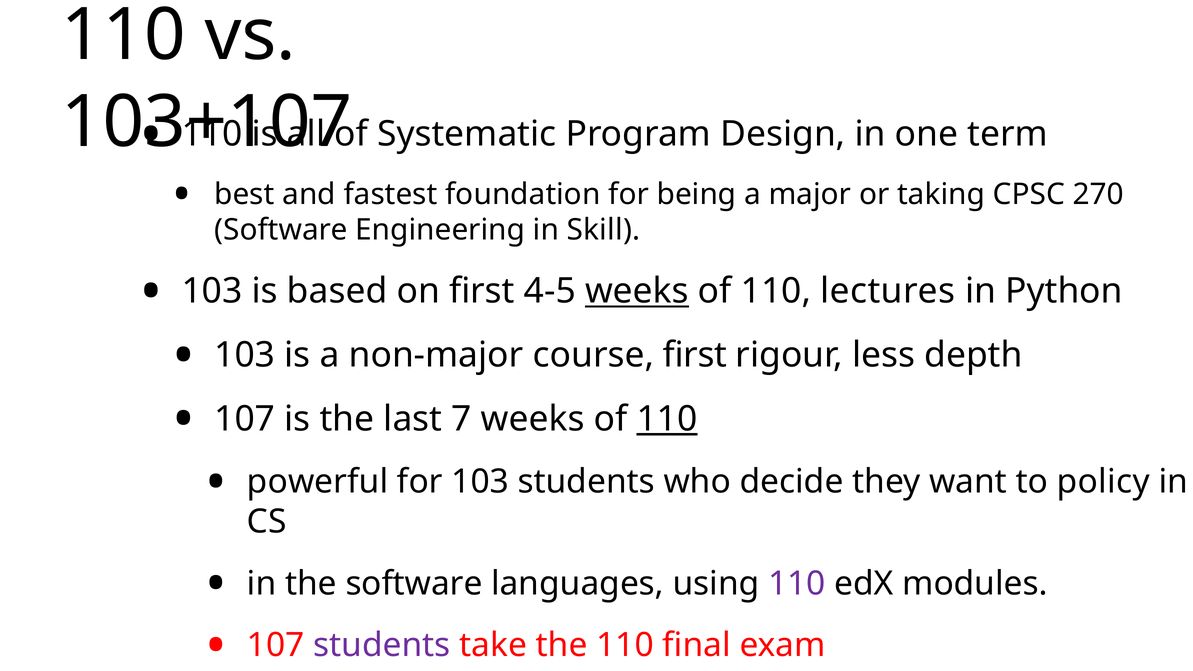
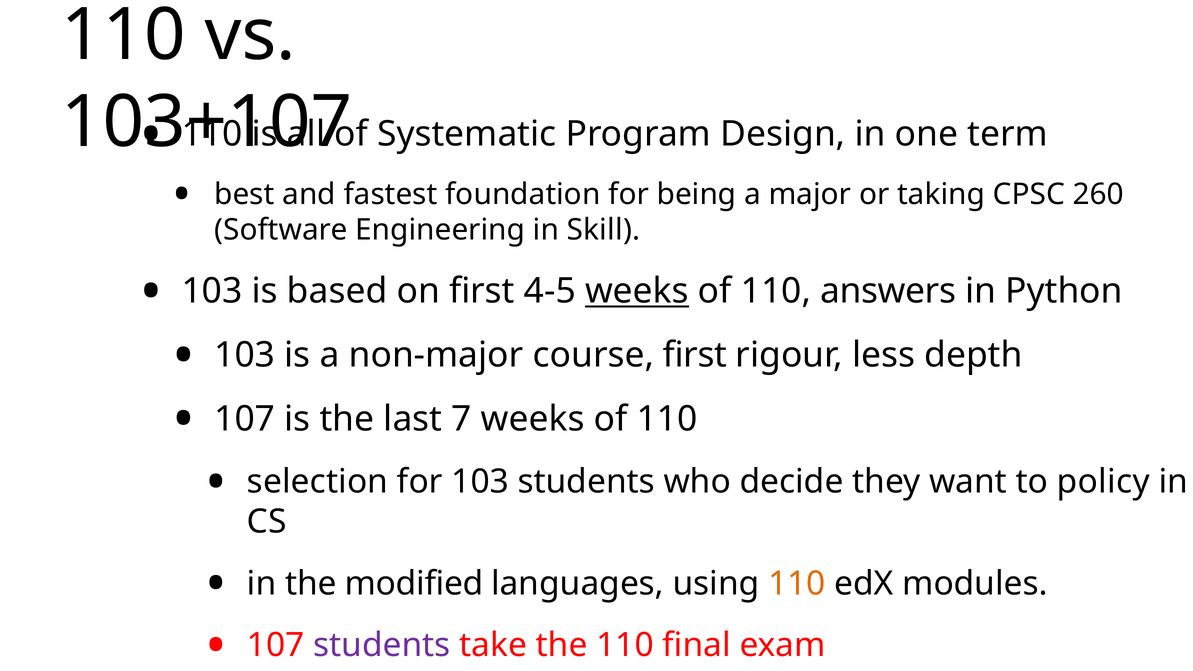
270: 270 -> 260 (1098, 194)
lectures: lectures -> answers (888, 291)
110 underline: present -> none (667, 419)
powerful: powerful -> selection (318, 482)
the software: software -> modified (414, 584)
110 colour: purple -> orange (797, 584)
